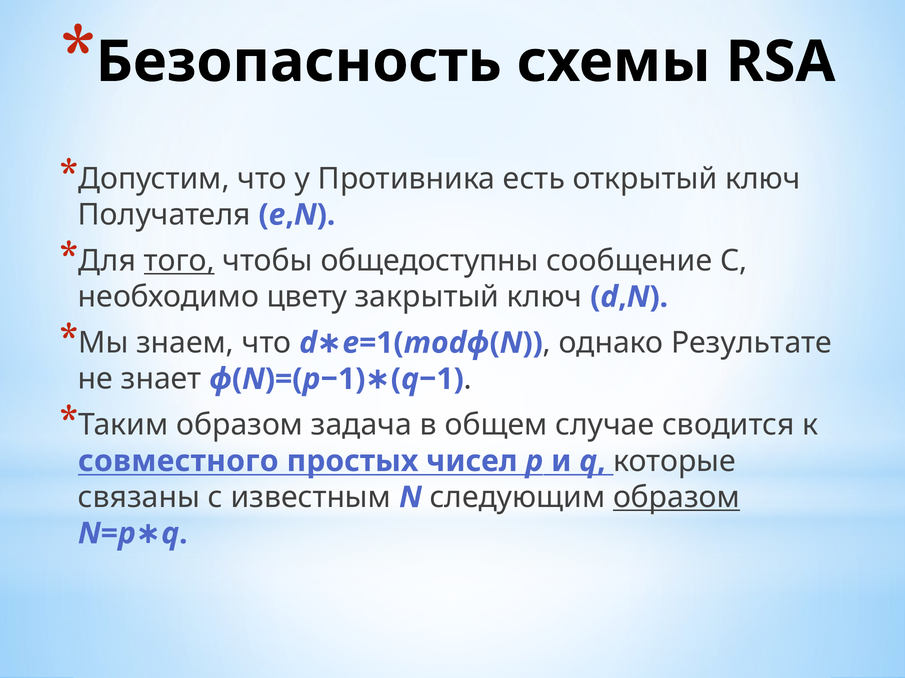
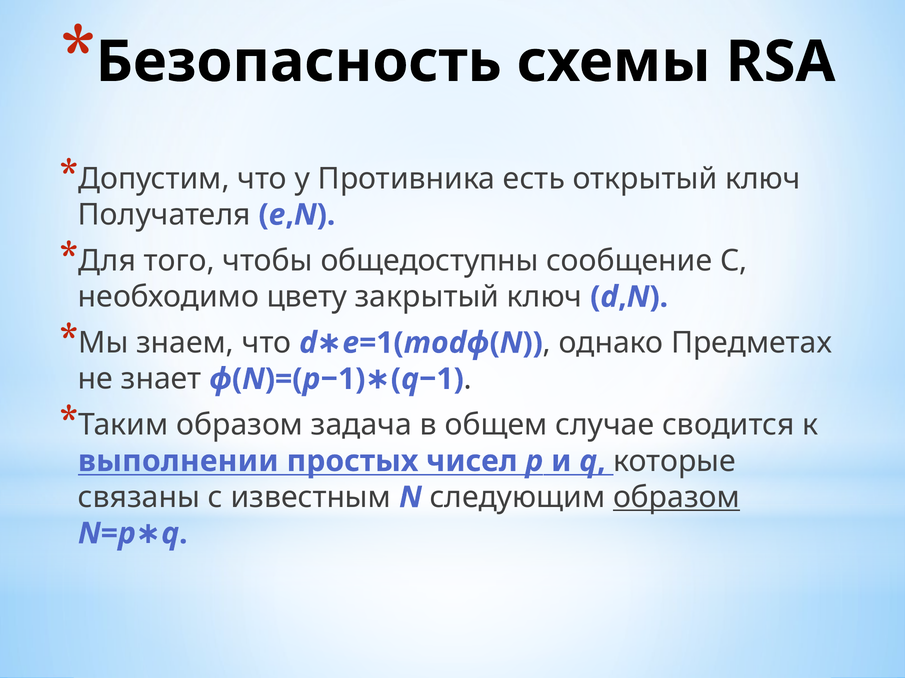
того underline: present -> none (179, 261)
Результате: Результате -> Предметах (752, 343)
совместного: совместного -> выполнении (178, 462)
